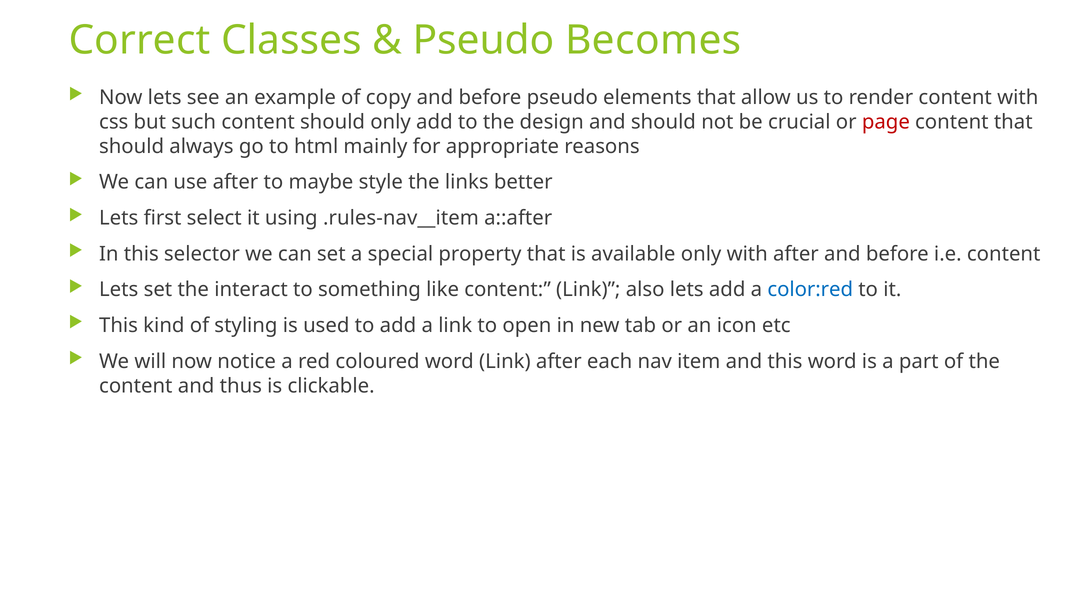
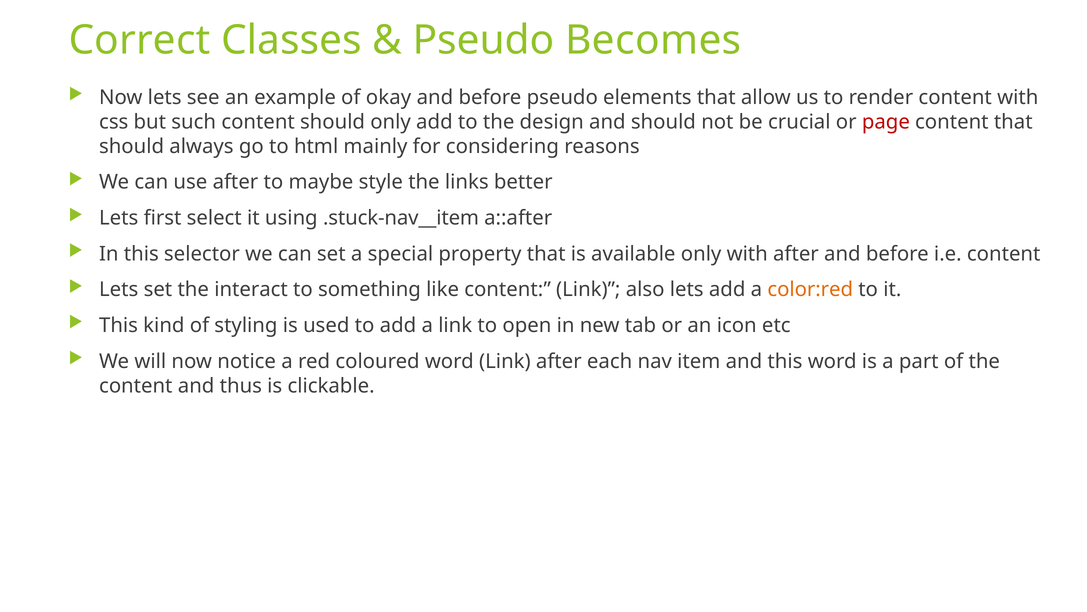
copy: copy -> okay (389, 97)
appropriate: appropriate -> considering (502, 146)
.rules-nav__item: .rules-nav__item -> .stuck-nav__item (401, 218)
color:red colour: blue -> orange (810, 289)
